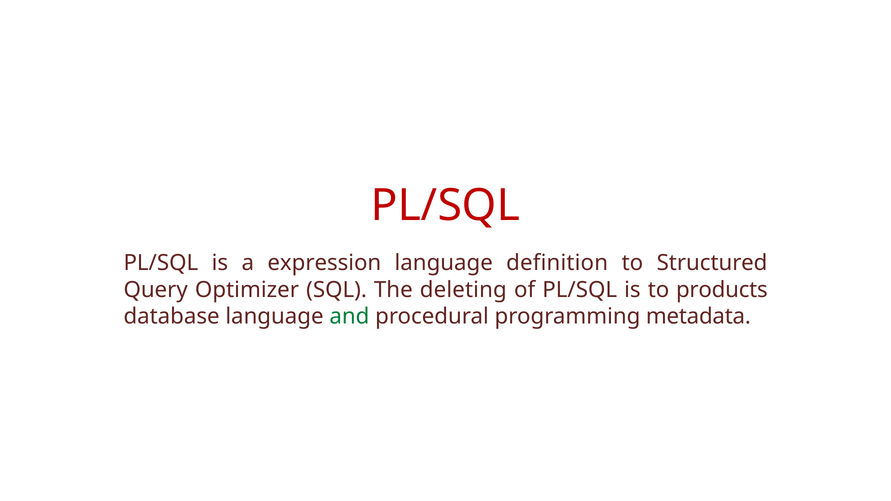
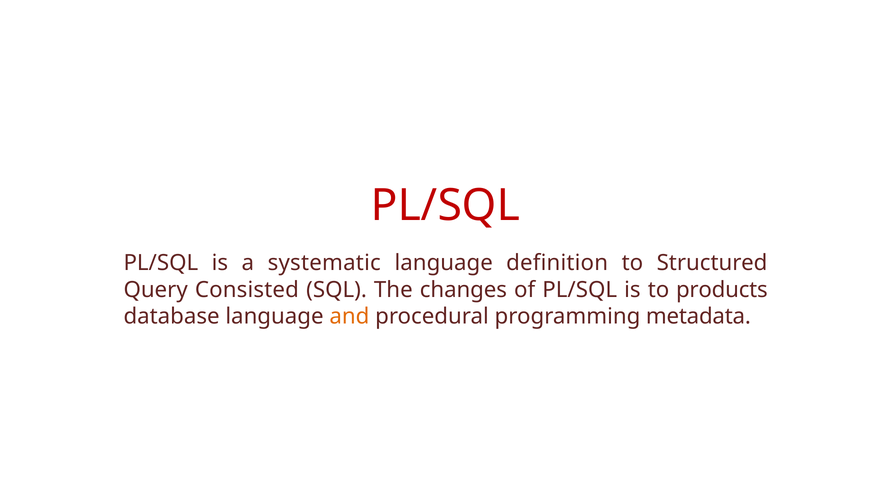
expression: expression -> systematic (324, 263)
Optimizer: Optimizer -> Consisted (247, 290)
deleting: deleting -> changes (463, 290)
and colour: green -> orange (349, 317)
